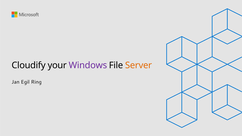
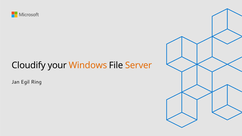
Windows colour: purple -> orange (88, 65)
